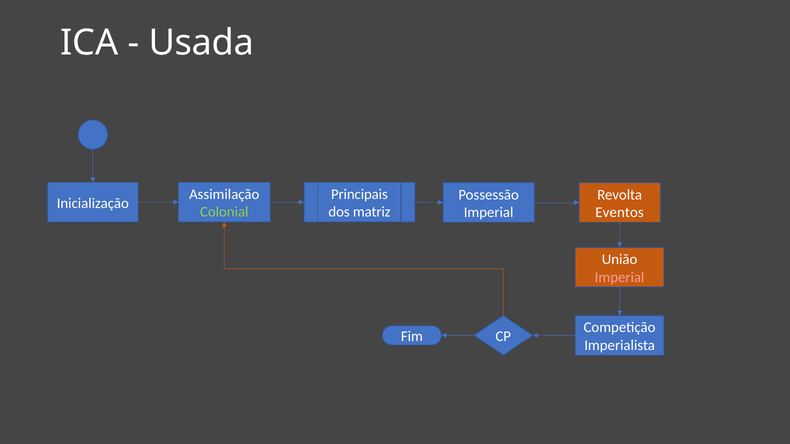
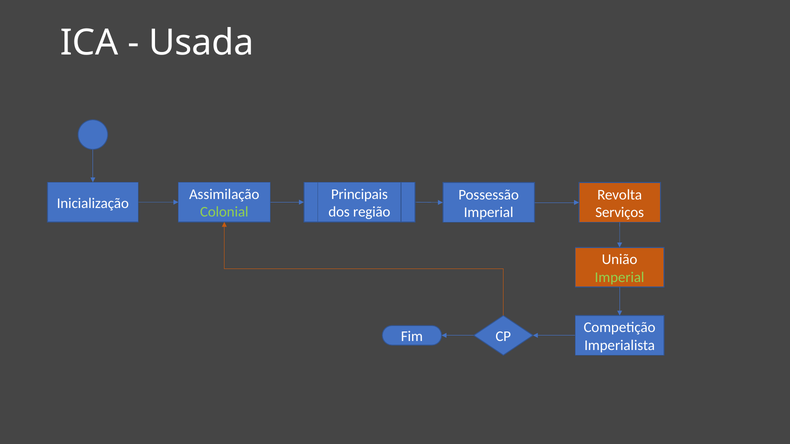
matriz: matriz -> região (372, 212)
Eventos: Eventos -> Serviços (620, 213)
Imperial colour: pink -> light green (620, 277)
